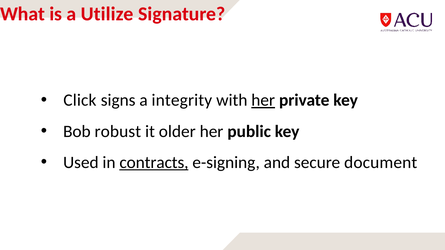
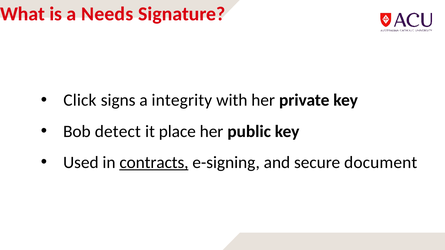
Utilize: Utilize -> Needs (107, 14)
her underline: present -> none (263, 100)
robust: robust -> detect (118, 132)
older: older -> place (177, 132)
